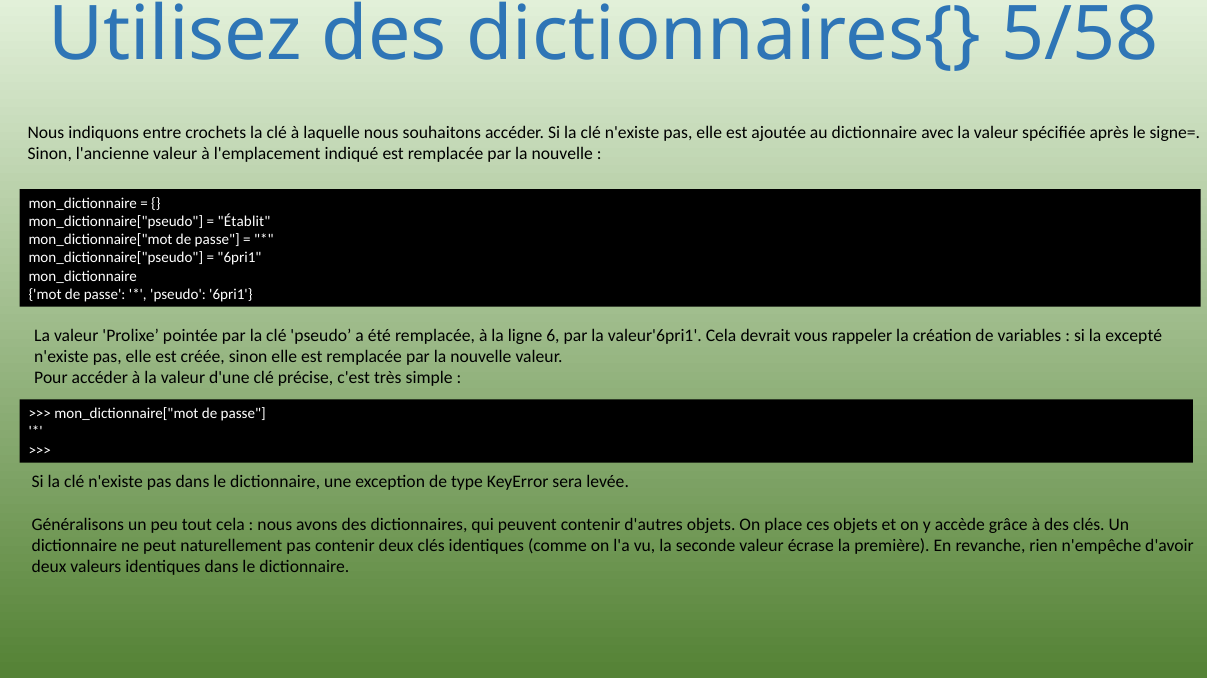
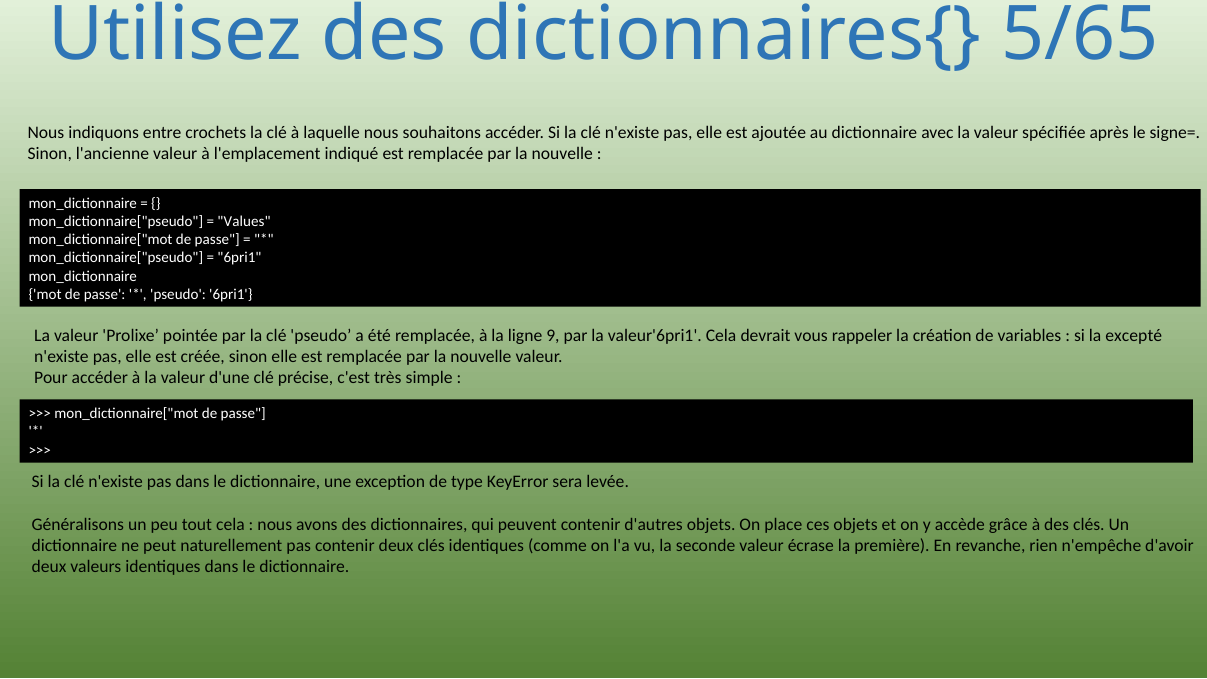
5/58: 5/58 -> 5/65 (1080, 35)
Établit: Établit -> Values (244, 222)
6: 6 -> 9 (553, 336)
